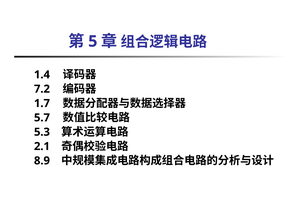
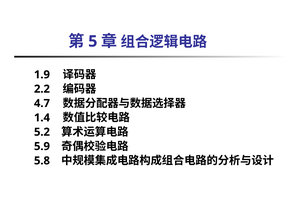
1.4: 1.4 -> 1.9 (42, 75)
7.2: 7.2 -> 2.2 (42, 89)
1.7: 1.7 -> 4.7 (42, 103)
5.7: 5.7 -> 1.4 (42, 118)
5.3: 5.3 -> 5.2 (42, 132)
2.1: 2.1 -> 5.9 (42, 146)
8.9: 8.9 -> 5.8 (42, 161)
